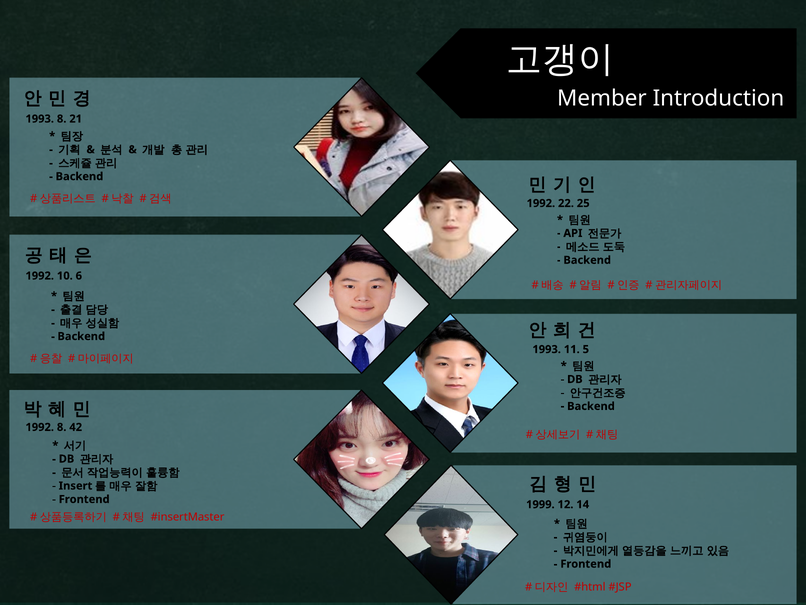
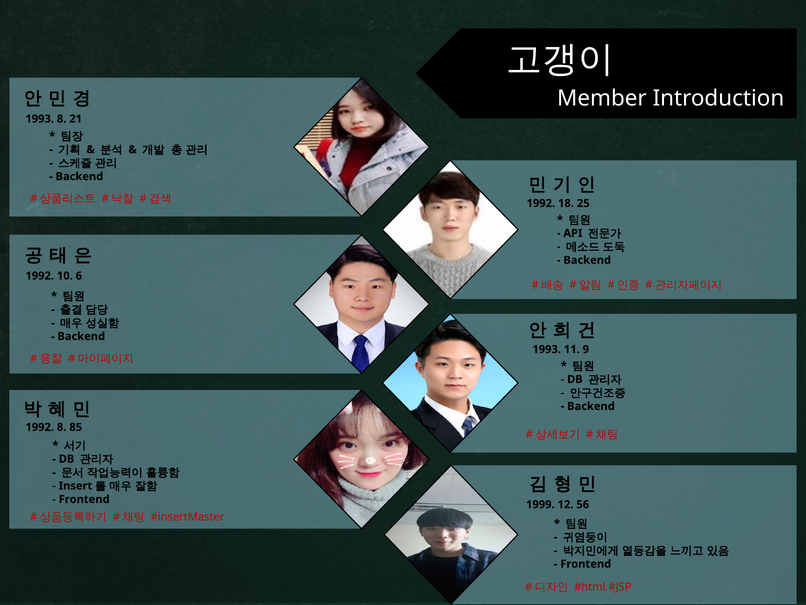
22: 22 -> 18 (566, 203)
5: 5 -> 9 (586, 349)
42: 42 -> 85 (76, 427)
14: 14 -> 56 (583, 504)
